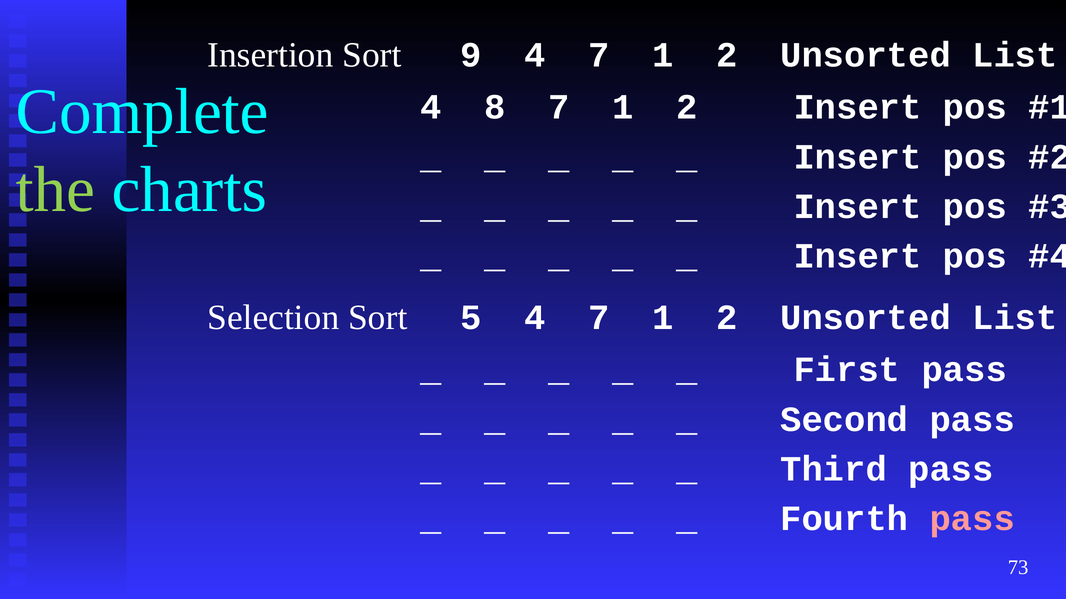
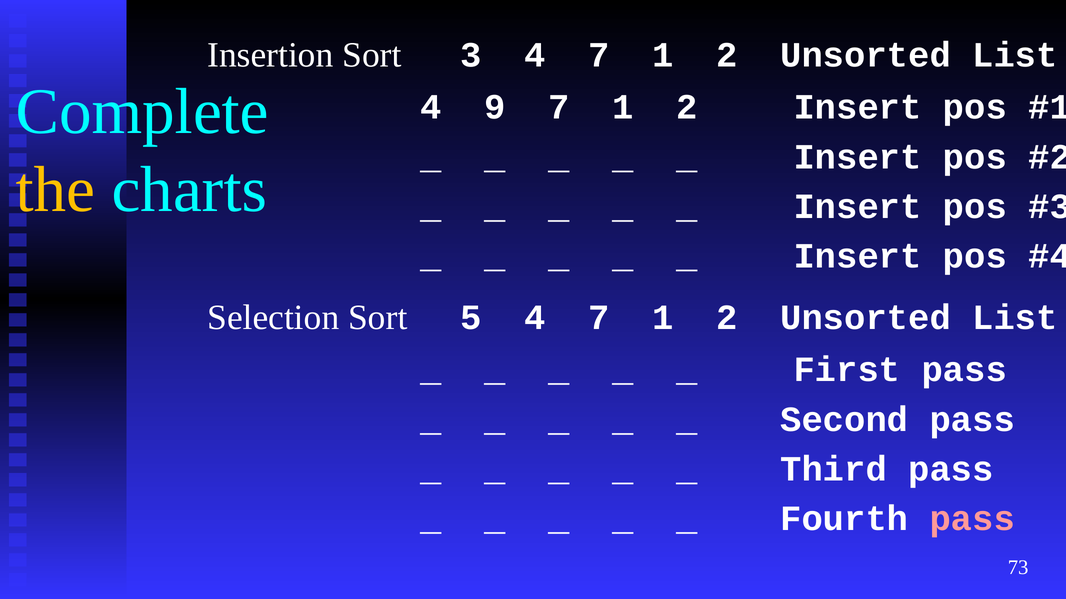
9: 9 -> 3 (471, 55)
8: 8 -> 9 (495, 107)
the colour: light green -> yellow (56, 190)
